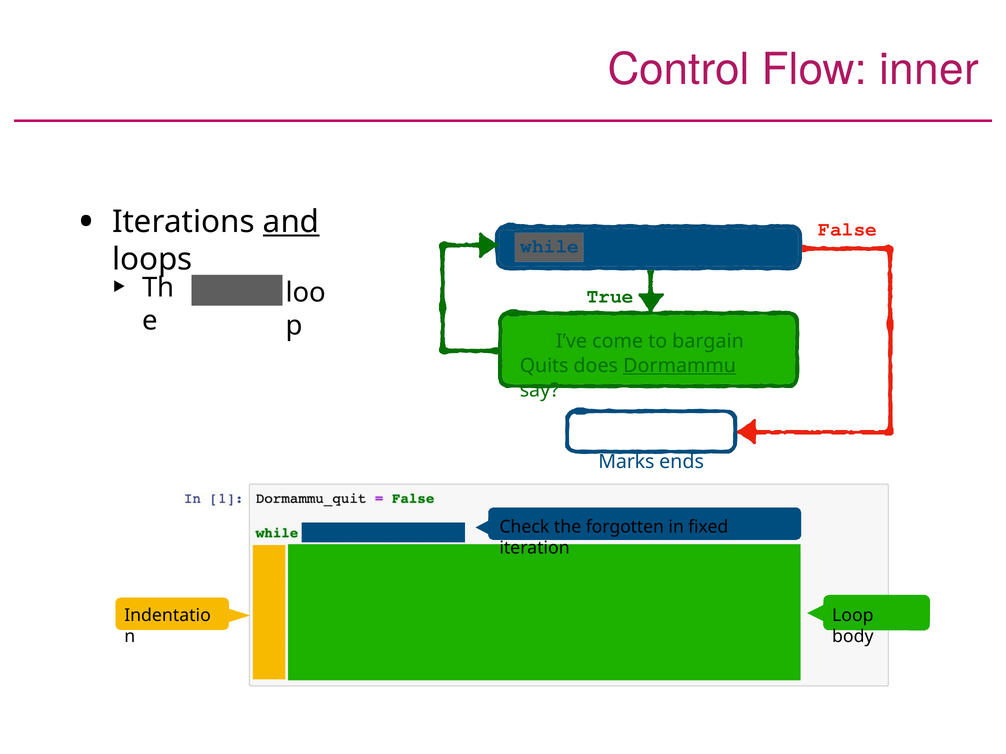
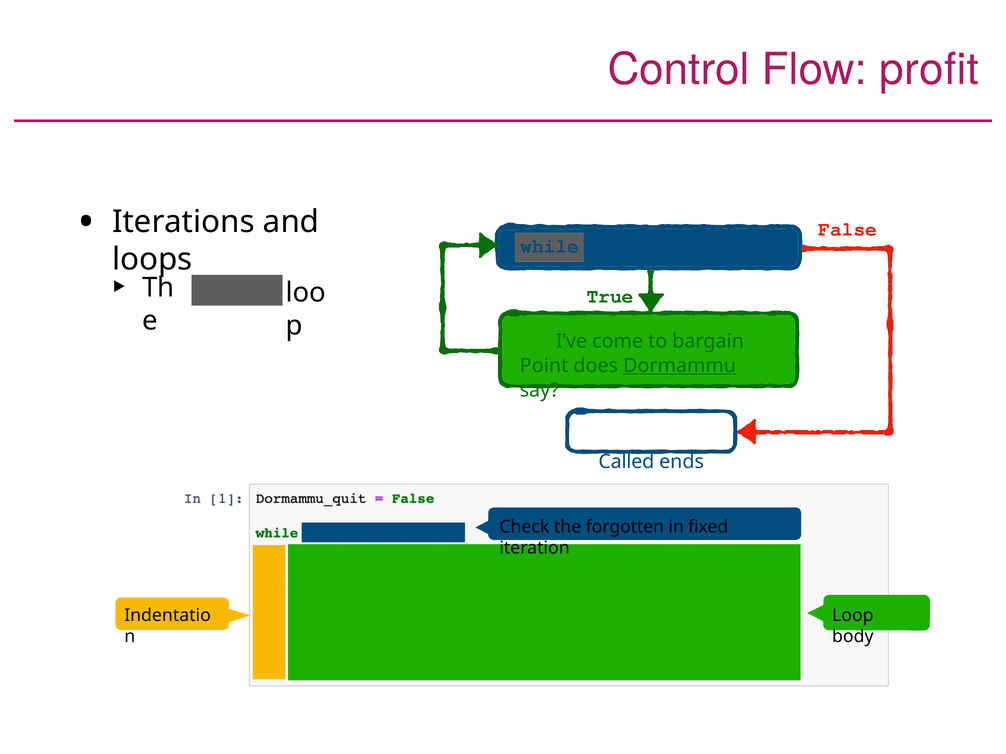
inner: inner -> profit (929, 70)
and underline: present -> none (291, 222)
Quits: Quits -> Point (544, 366)
Marks: Marks -> Called (626, 462)
